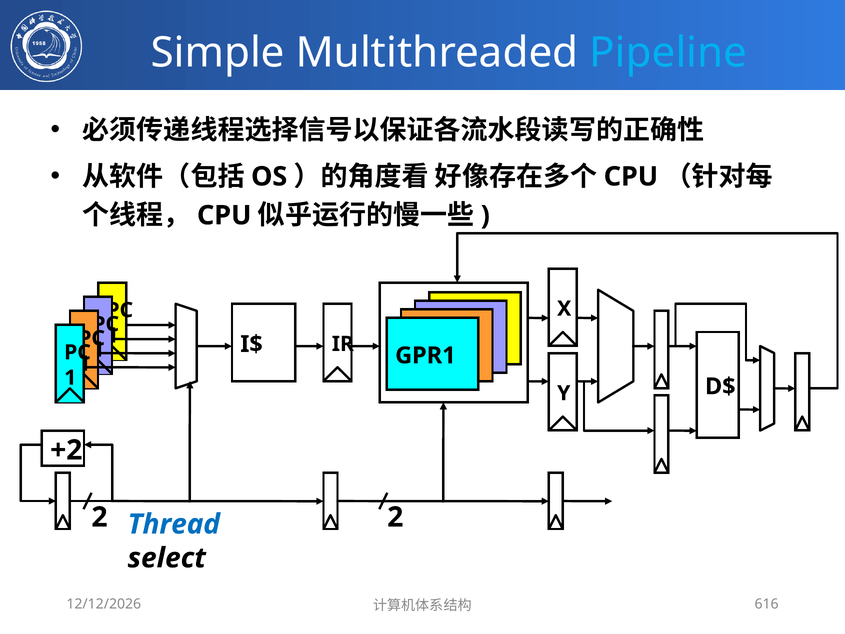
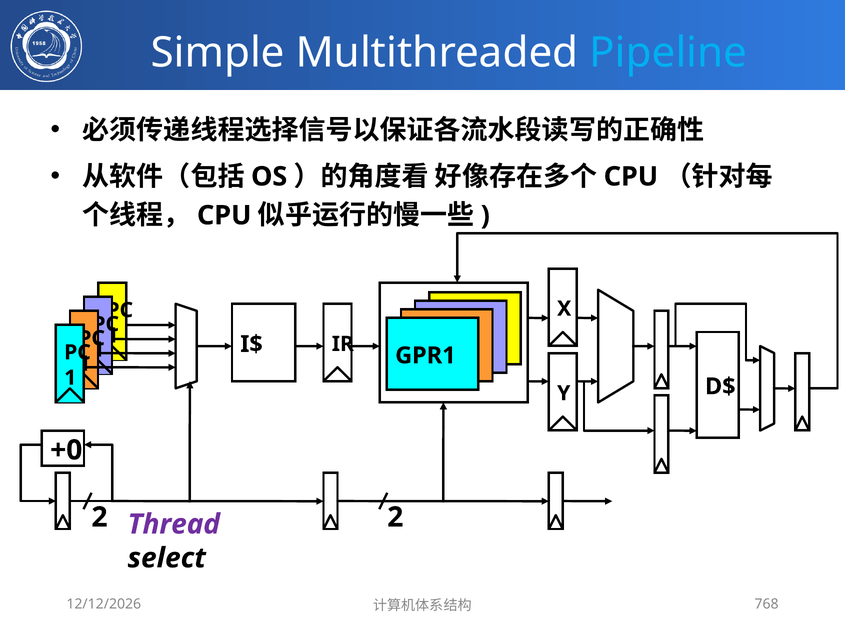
+2: +2 -> +0 (66, 450)
Thread colour: blue -> purple (174, 524)
616: 616 -> 768 (767, 604)
